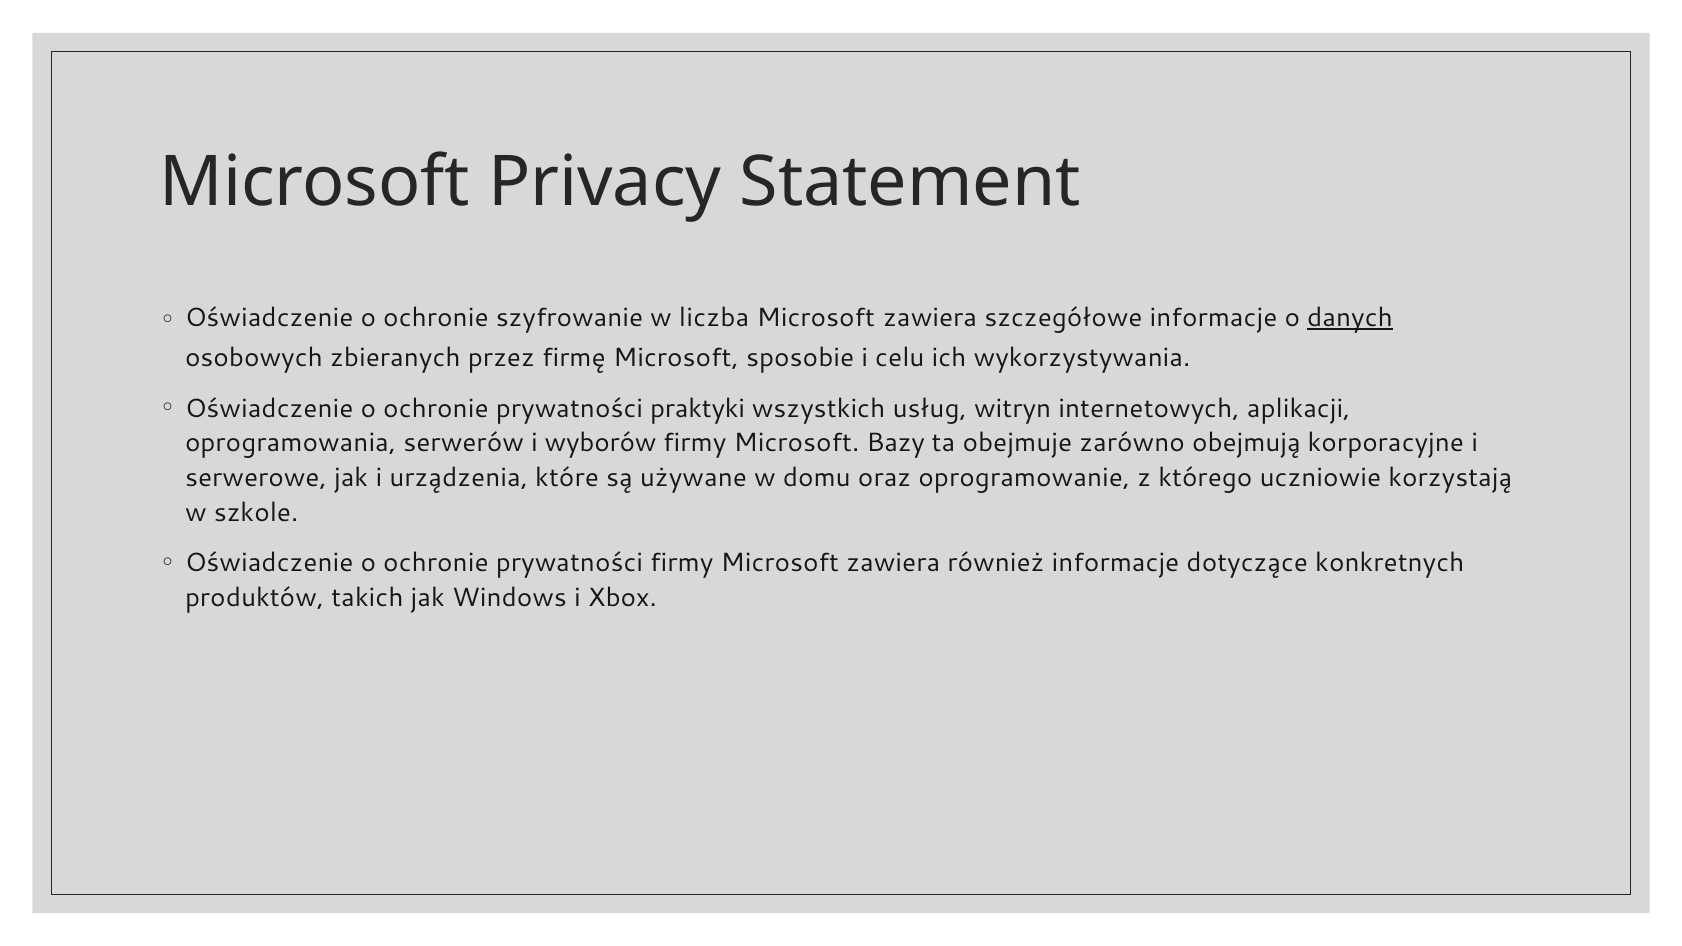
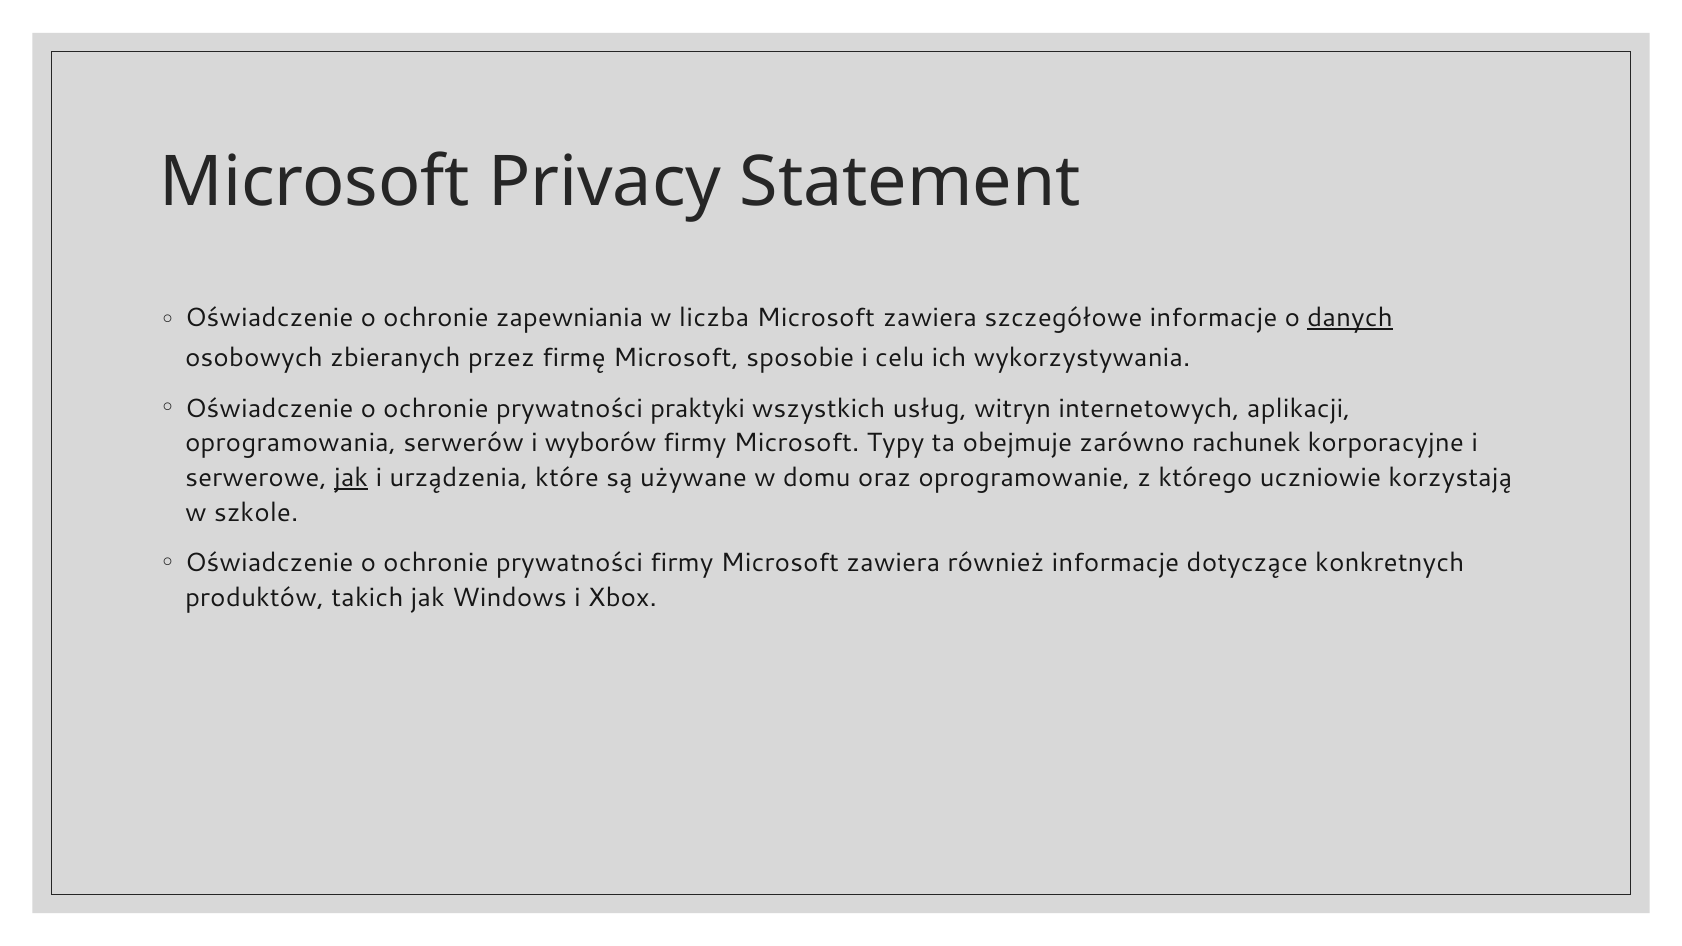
szyfrowanie: szyfrowanie -> zapewniania (570, 318)
Bazy: Bazy -> Typy (896, 443)
obejmują: obejmują -> rachunek (1246, 443)
jak underline: none -> present (351, 478)
